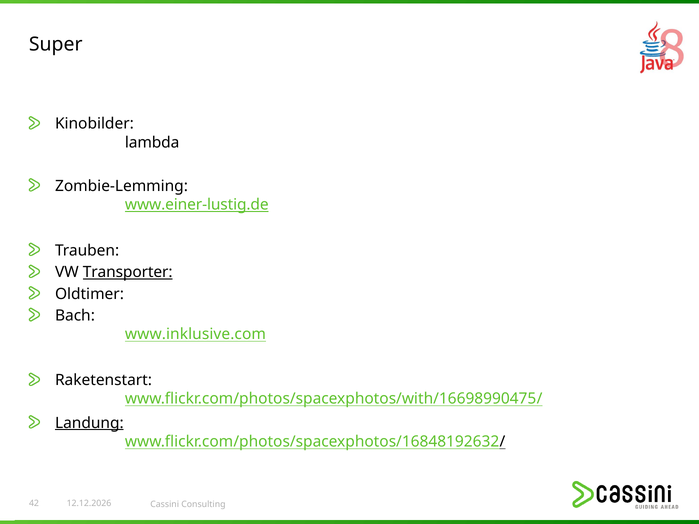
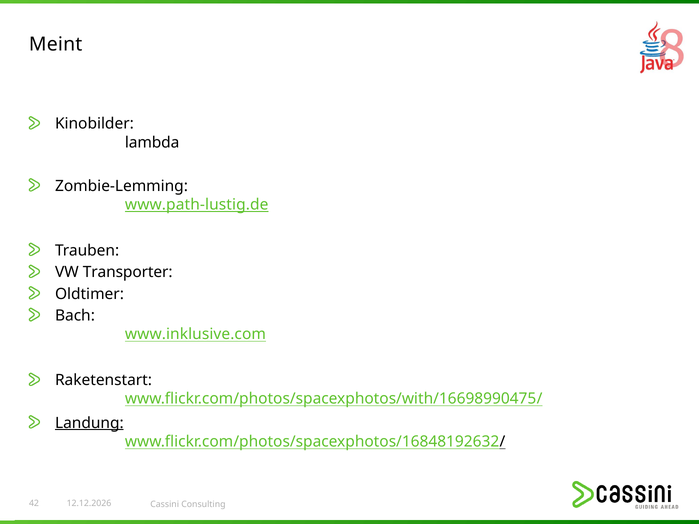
Super: Super -> Meint (56, 44)
www.einer-lustig.de: www.einer-lustig.de -> www.path-lustig.de (197, 205)
Transporter underline: present -> none (128, 272)
